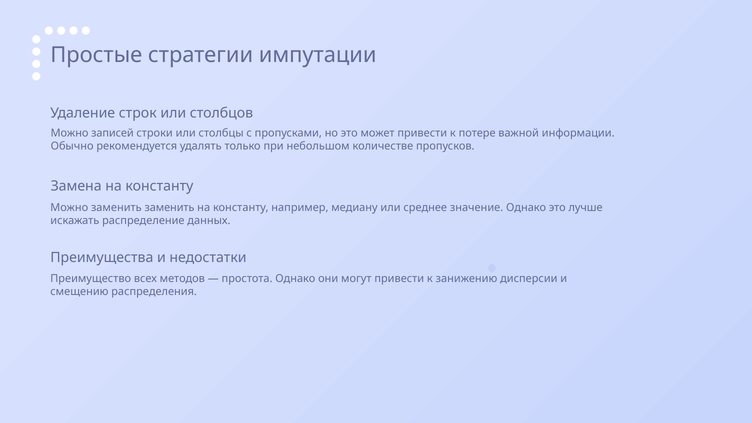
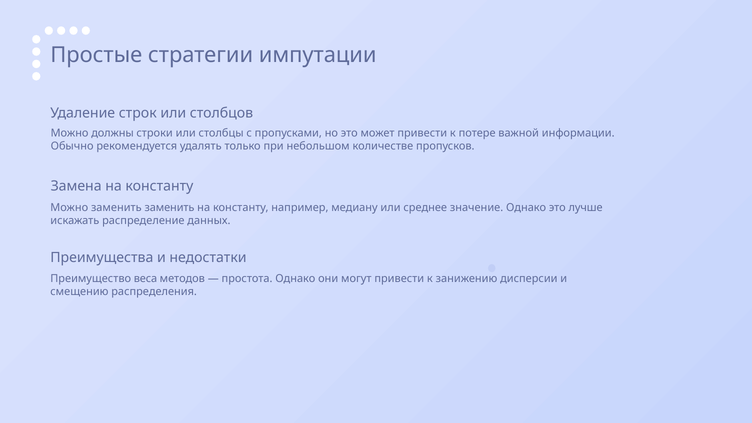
записей: записей -> должны (112, 133)
всех: всех -> веса (145, 279)
